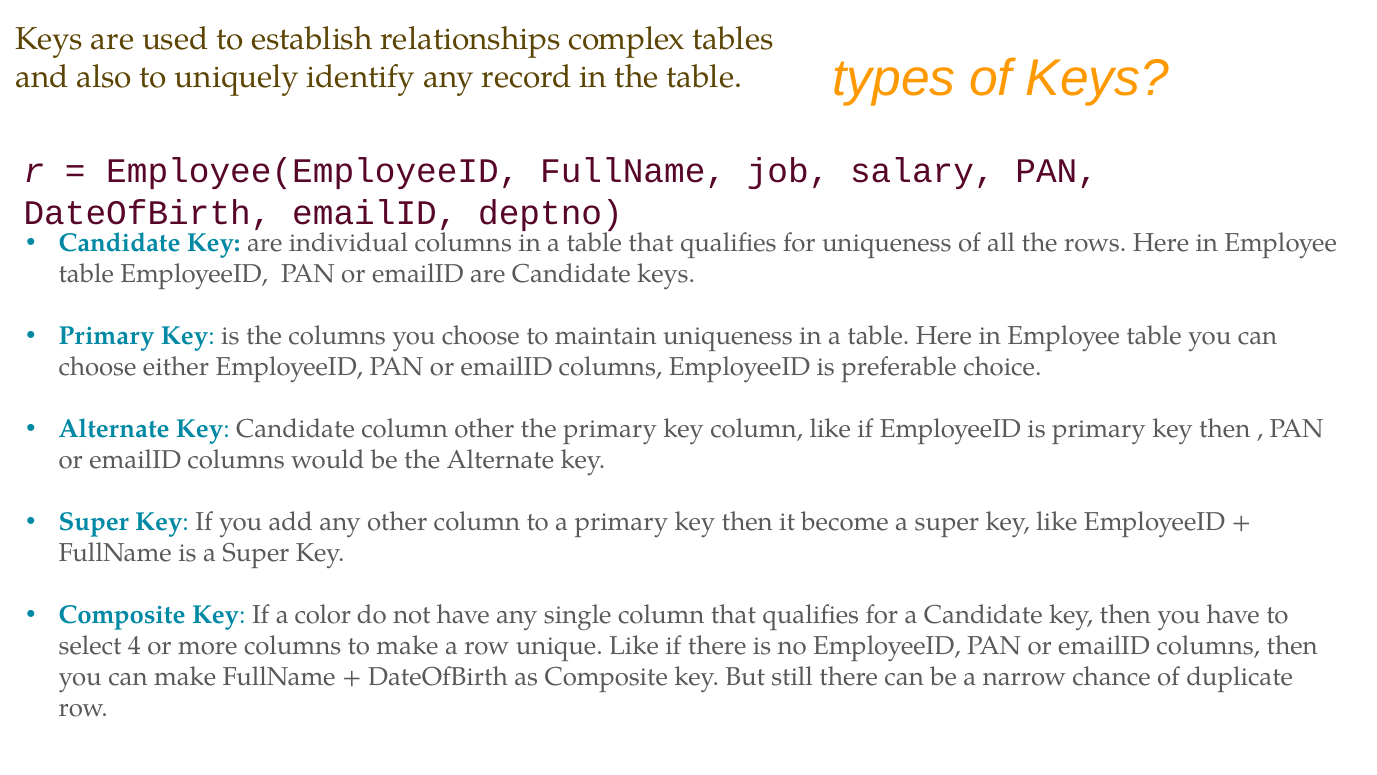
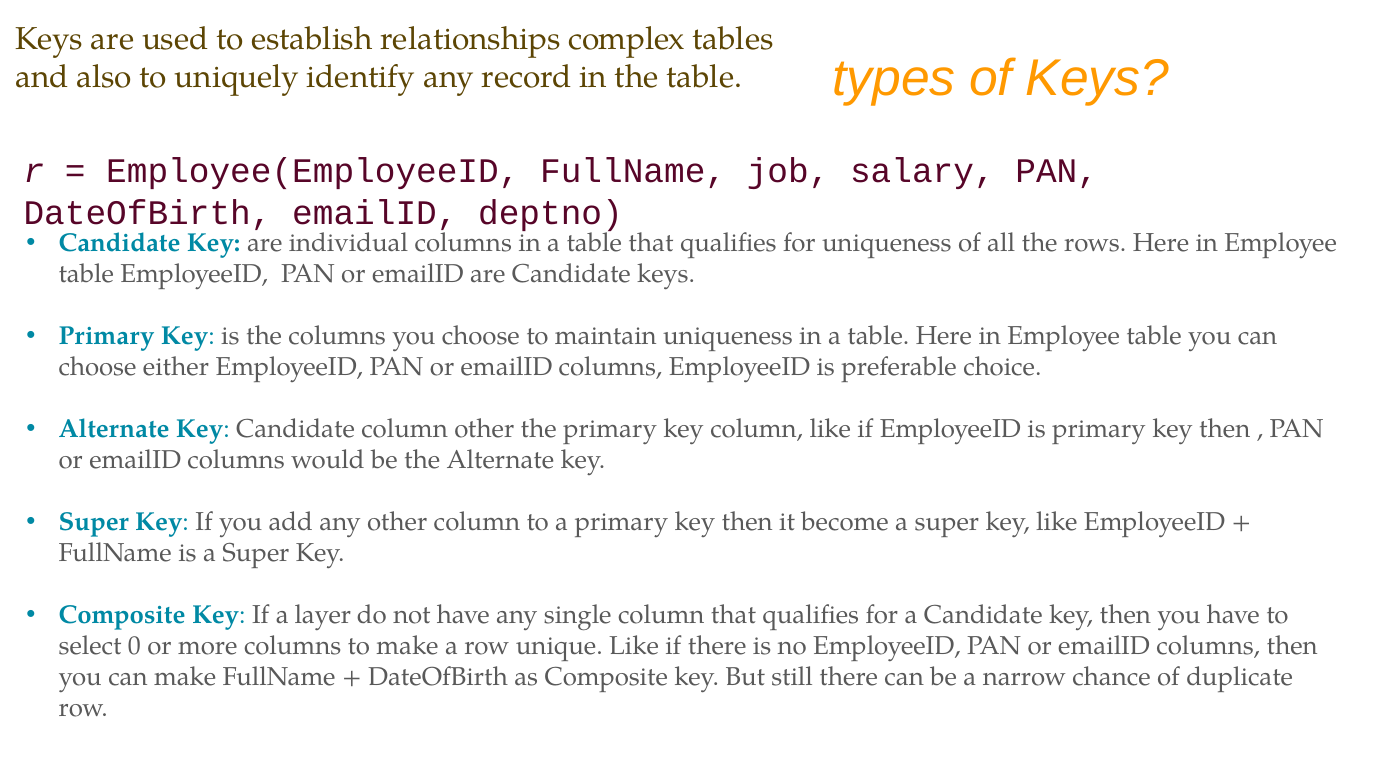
color: color -> layer (323, 615)
4: 4 -> 0 (134, 646)
